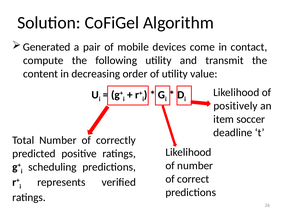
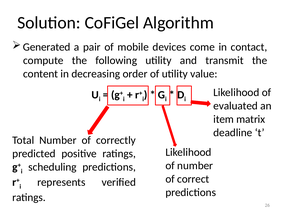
positively: positively -> evaluated (236, 106)
soccer: soccer -> matrix (251, 119)
